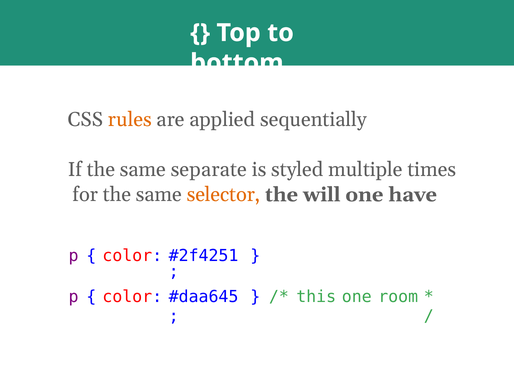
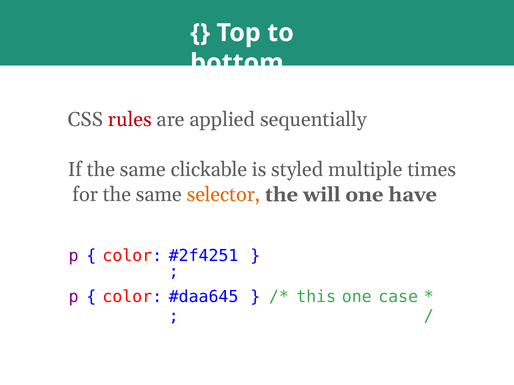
rules colour: orange -> red (130, 120)
separate: separate -> clickable (209, 170)
room: room -> case (398, 297)
